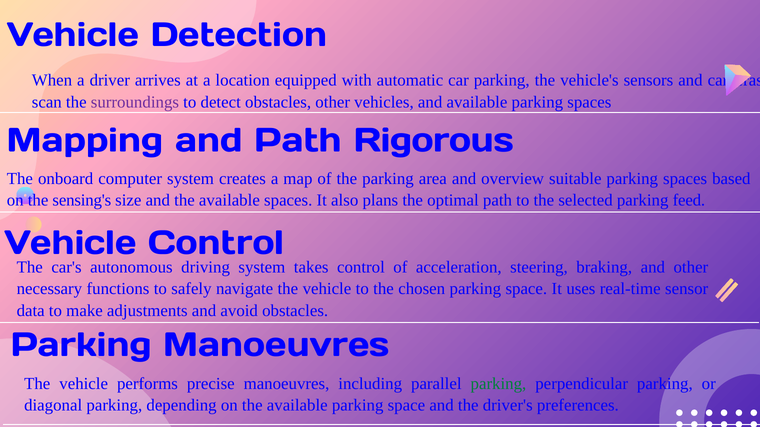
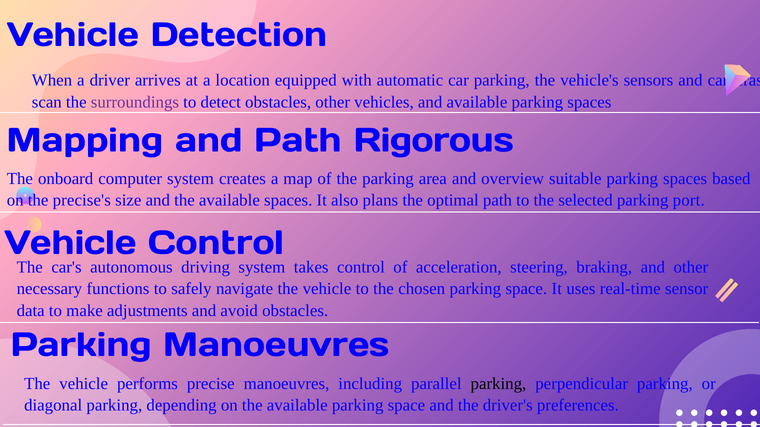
sensing's: sensing's -> precise's (82, 201)
feed: feed -> port (689, 201)
parking colour: green -> black (498, 384)
